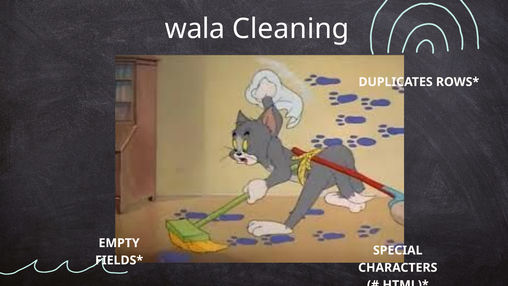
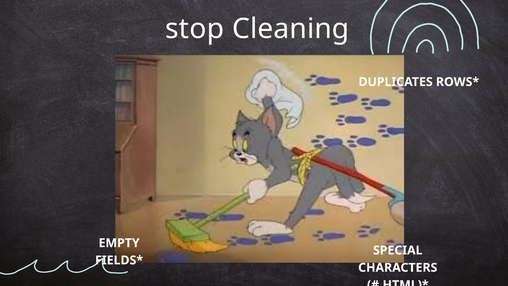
wala: wala -> stop (195, 29)
